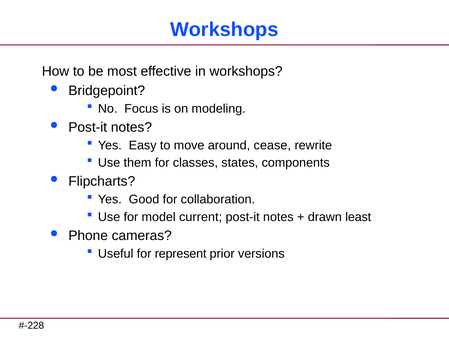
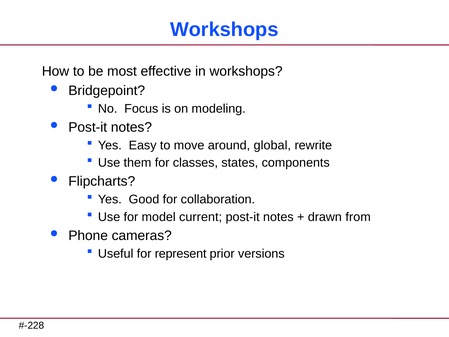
cease: cease -> global (272, 145)
least: least -> from (358, 217)
